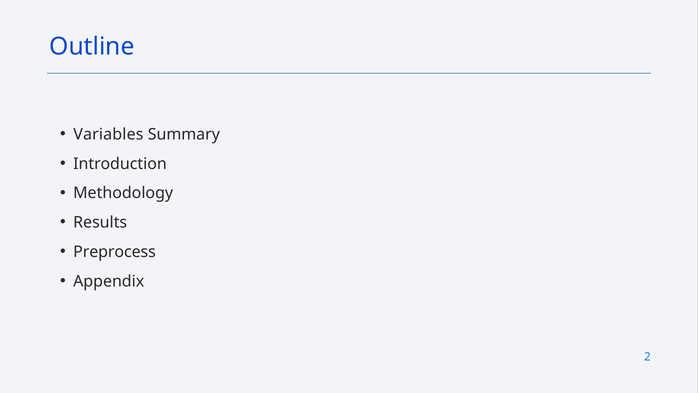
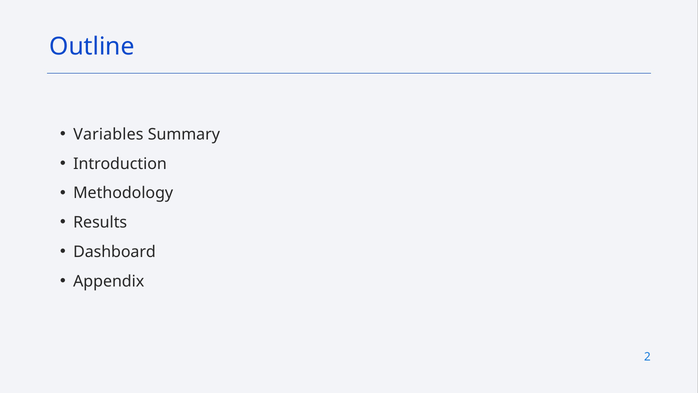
Preprocess: Preprocess -> Dashboard (114, 252)
